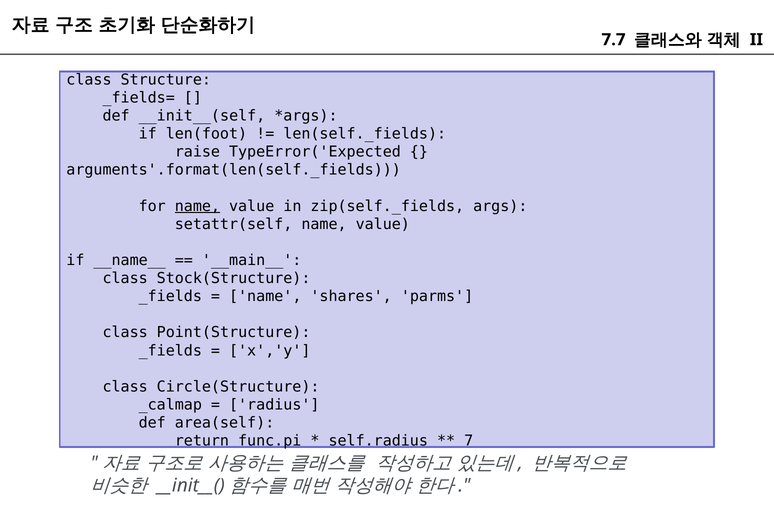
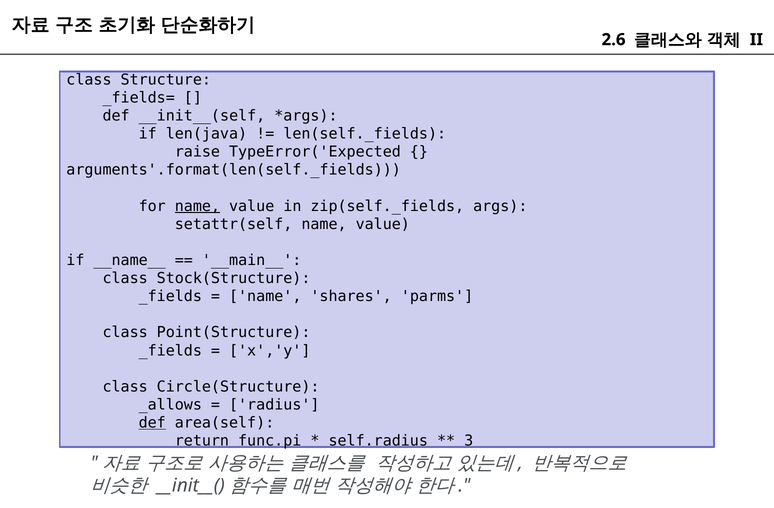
7.7: 7.7 -> 2.6 (614, 40)
len(foot: len(foot -> len(java (206, 134)
_calmap: _calmap -> _allows (170, 405)
def underline: none -> present (152, 423)
7: 7 -> 3 (469, 441)
